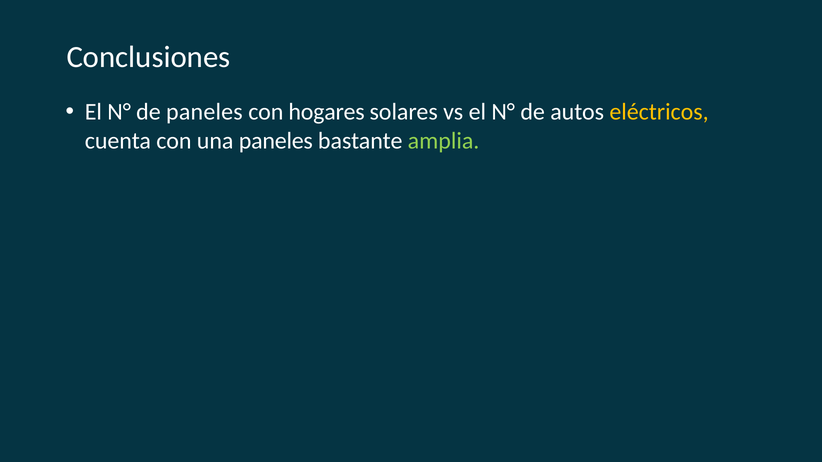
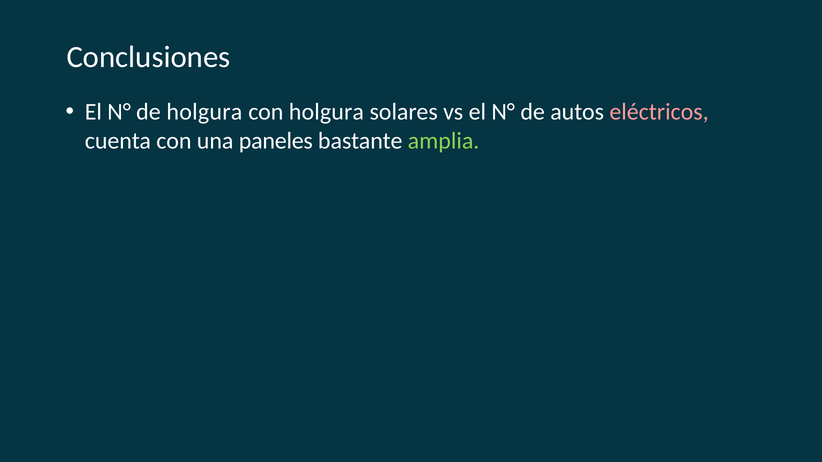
de paneles: paneles -> holgura (204, 112)
con hogares: hogares -> holgura (326, 112)
eléctricos colour: yellow -> pink (659, 112)
